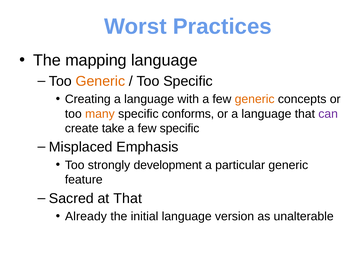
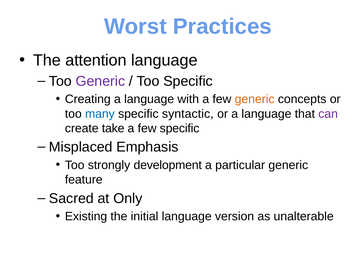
mapping: mapping -> attention (96, 60)
Generic colour: orange -> purple (100, 81)
many colour: orange -> blue (100, 114)
conforms: conforms -> syntactic (188, 114)
at That: That -> Only (128, 198)
Already: Already -> Existing (86, 216)
